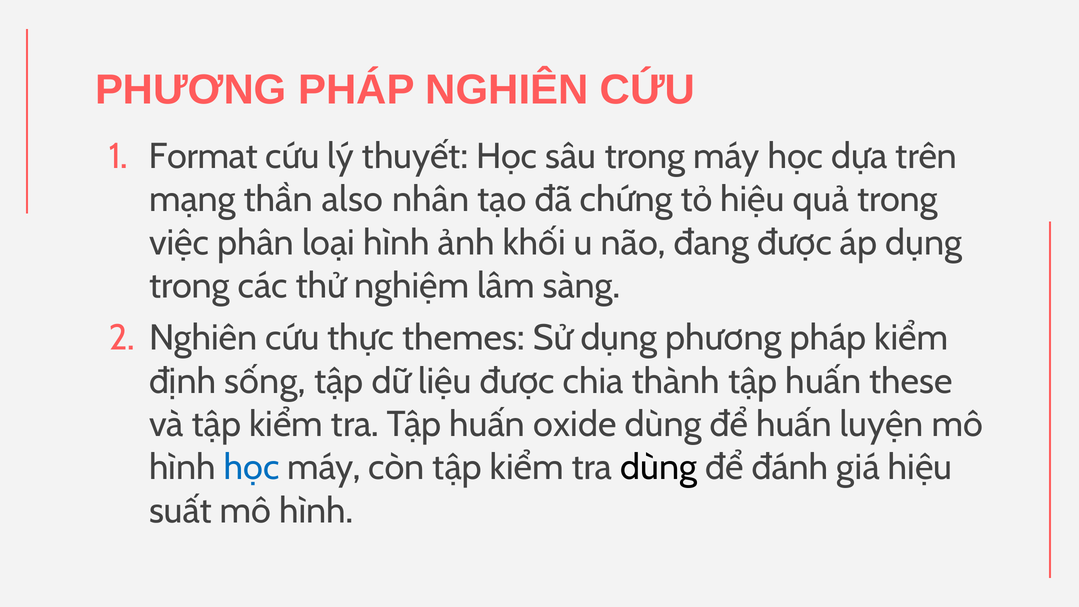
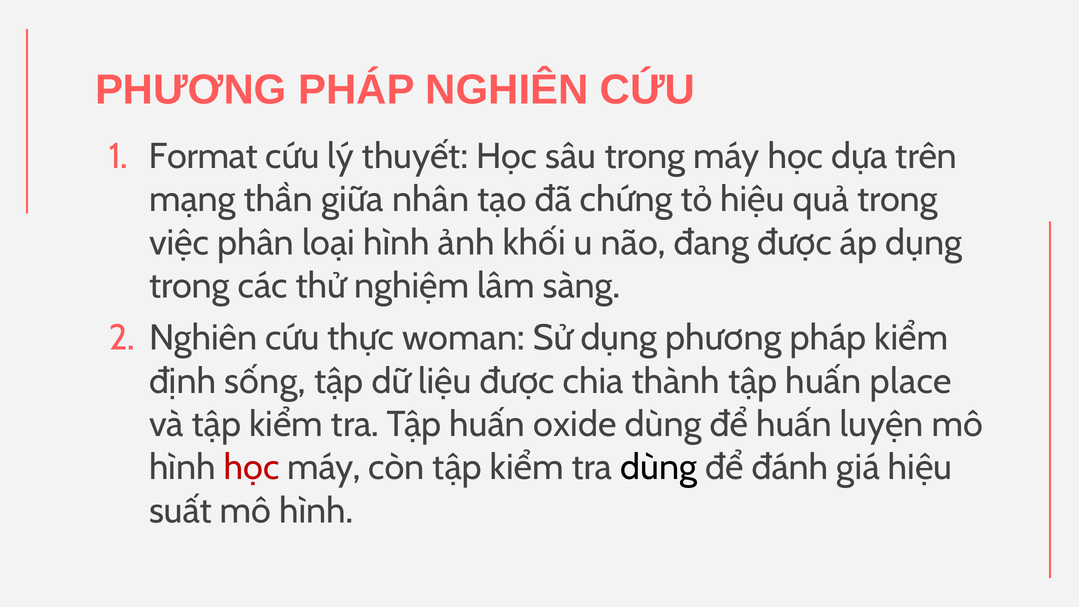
also: also -> giữa (352, 199)
themes: themes -> woman (463, 338)
these: these -> place (911, 381)
học colour: blue -> red (252, 467)
